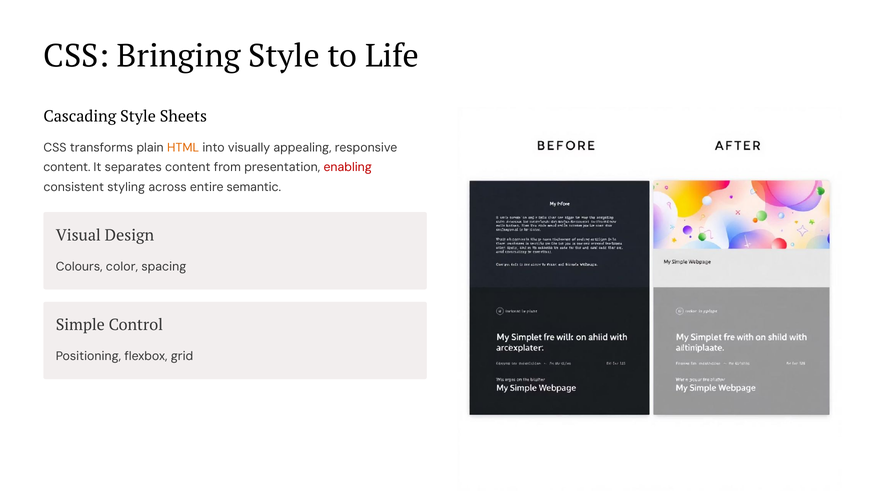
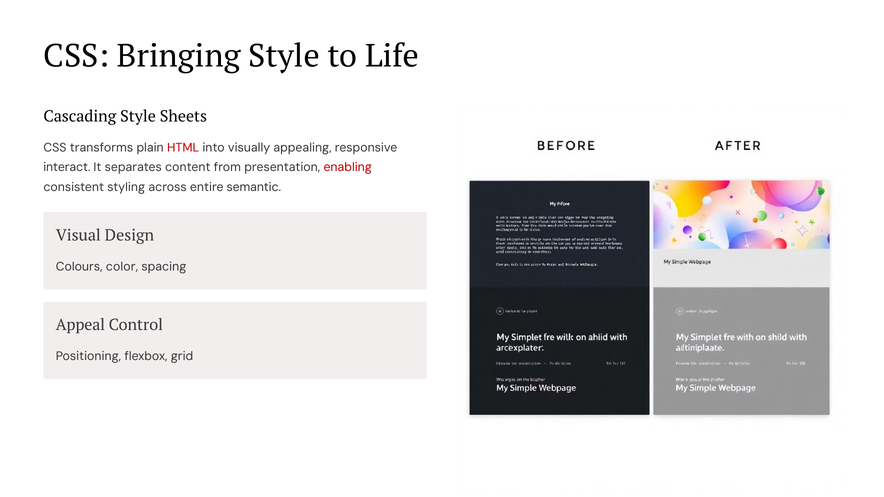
HTML colour: orange -> red (183, 148)
content: content -> interact (67, 167)
Simple: Simple -> Appeal (80, 325)
